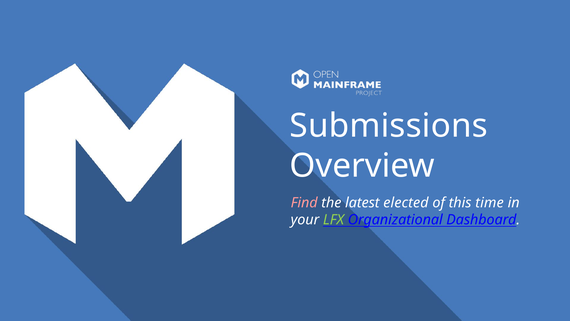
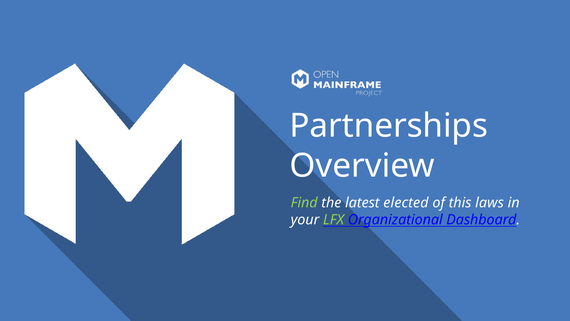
Submissions: Submissions -> Partnerships (389, 126)
Find colour: pink -> light green (304, 203)
time: time -> laws (490, 203)
